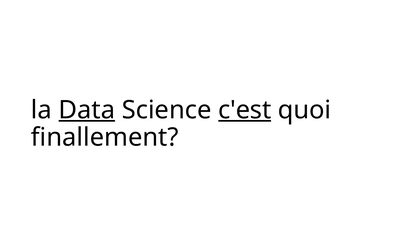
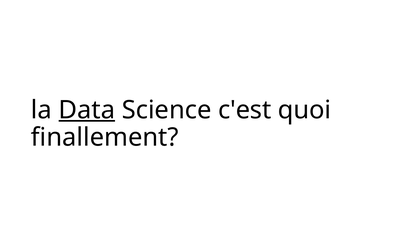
c'est underline: present -> none (245, 110)
